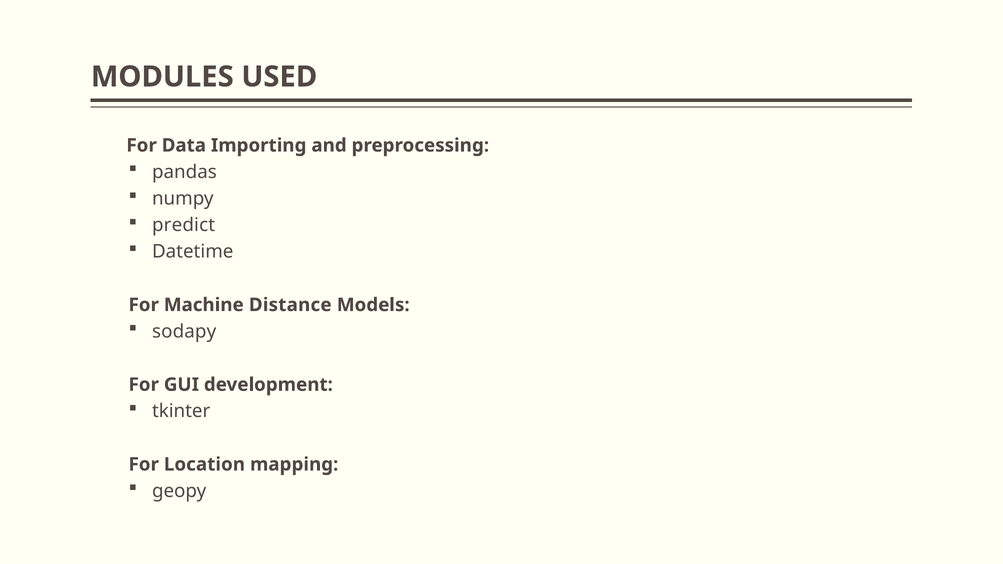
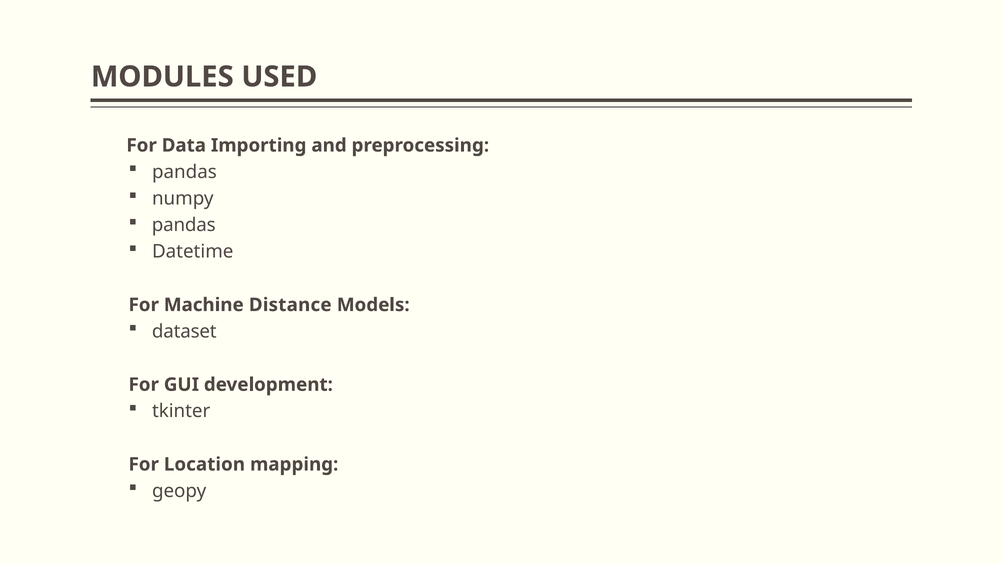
predict: predict -> pandas (184, 225)
sodapy: sodapy -> dataset (184, 332)
